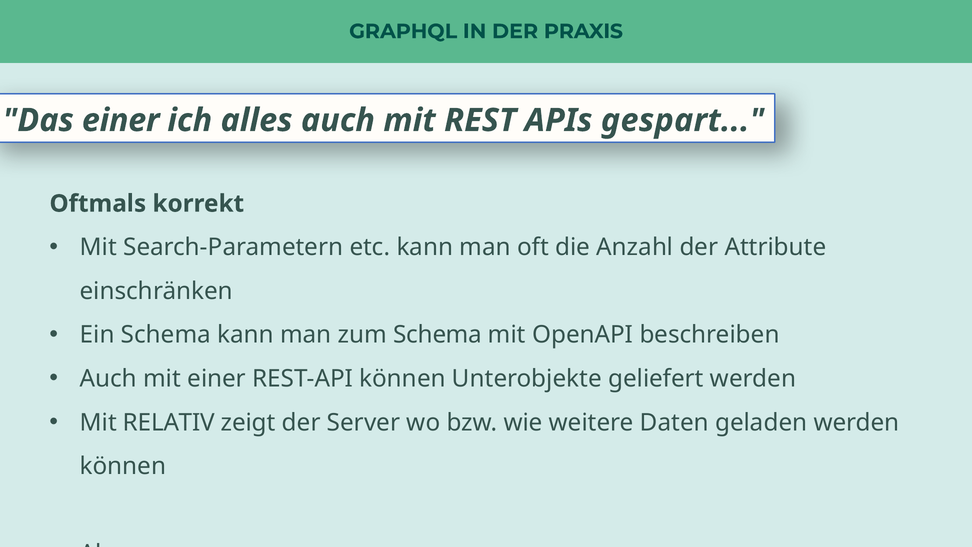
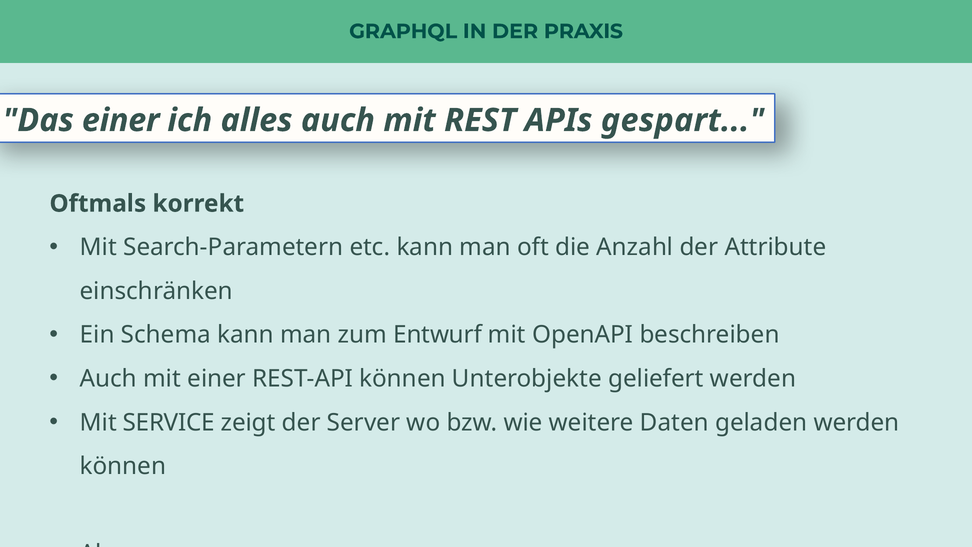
zum Schema: Schema -> Entwurf (438, 335)
RELATIV: RELATIV -> SERVICE (169, 422)
